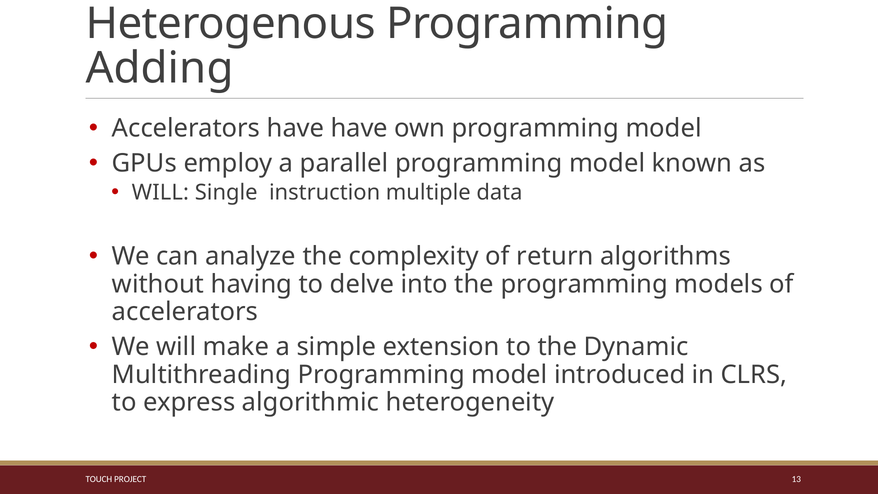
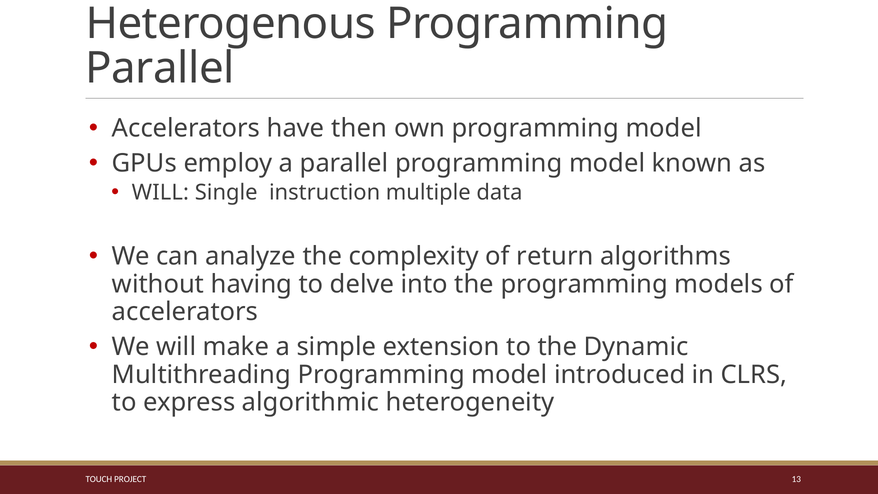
Adding: Adding -> Parallel (160, 68)
have have: have -> then (359, 128)
